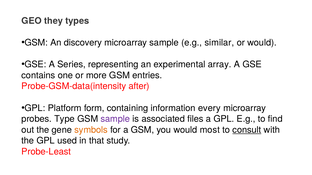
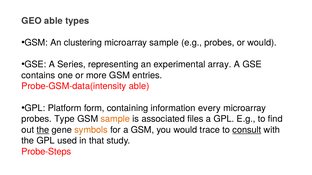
GEO they: they -> able (53, 21)
discovery: discovery -> clustering (83, 43)
e.g similar: similar -> probes (219, 43)
Probe-GSM-data(intensity after: after -> able (139, 86)
sample colour: purple -> orange (115, 119)
the underline: none -> present (43, 130)
most: most -> trace (210, 130)
Probe-Least: Probe-Least -> Probe-Steps (46, 152)
